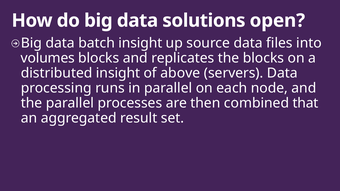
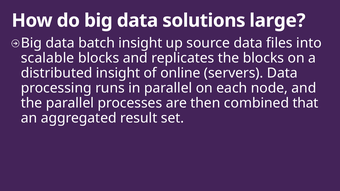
open: open -> large (277, 21)
volumes: volumes -> scalable (48, 58)
above: above -> online (180, 73)
